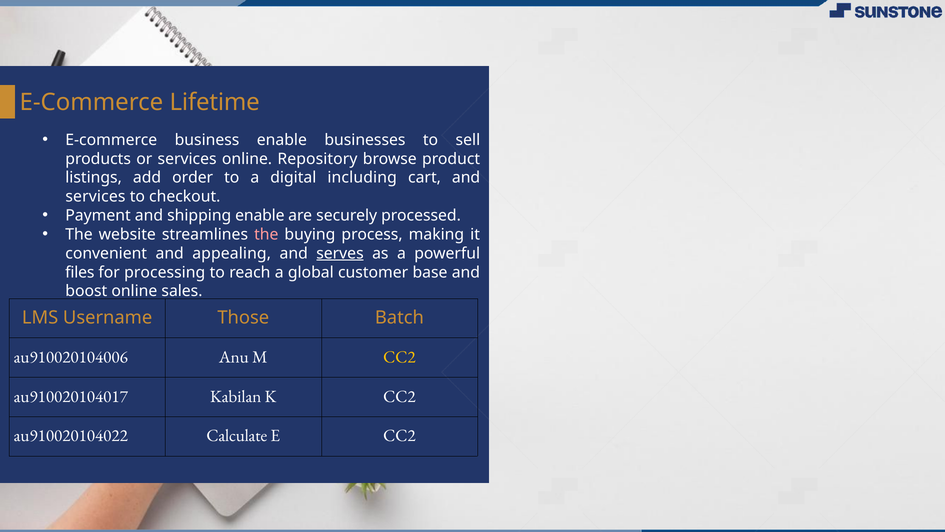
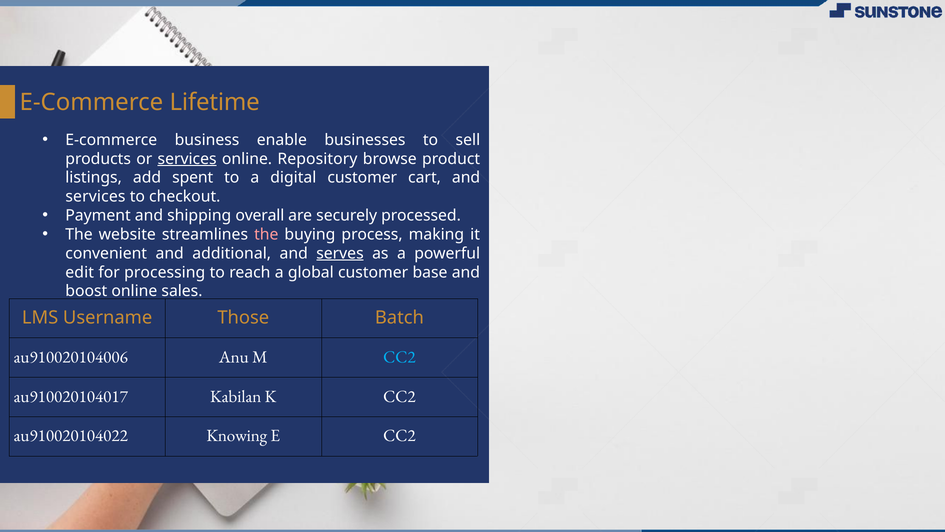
services underline: none -> present (187, 159)
order: order -> spent (193, 178)
digital including: including -> customer (362, 178)
shipping enable: enable -> overall (260, 215)
appealing: appealing -> additional (232, 253)
files: files -> edit (80, 272)
CC2 colour: yellow -> light blue (399, 357)
Calculate: Calculate -> Knowing (237, 435)
